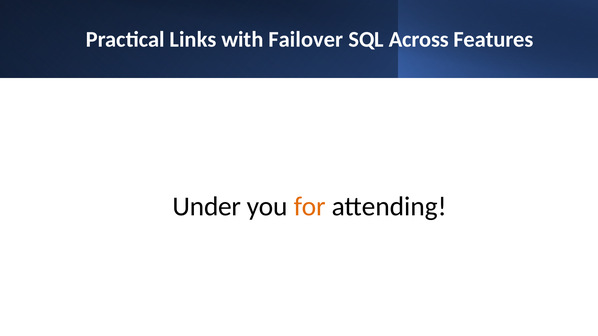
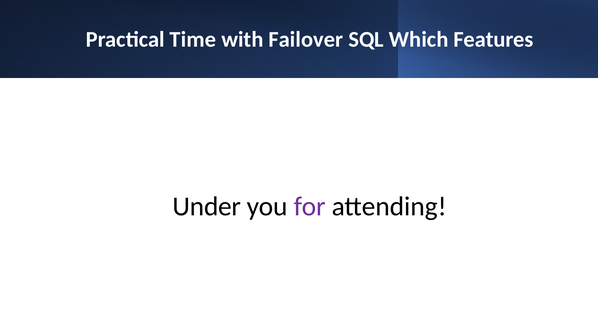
Links: Links -> Time (193, 40)
Across: Across -> Which (419, 40)
for colour: orange -> purple (310, 207)
